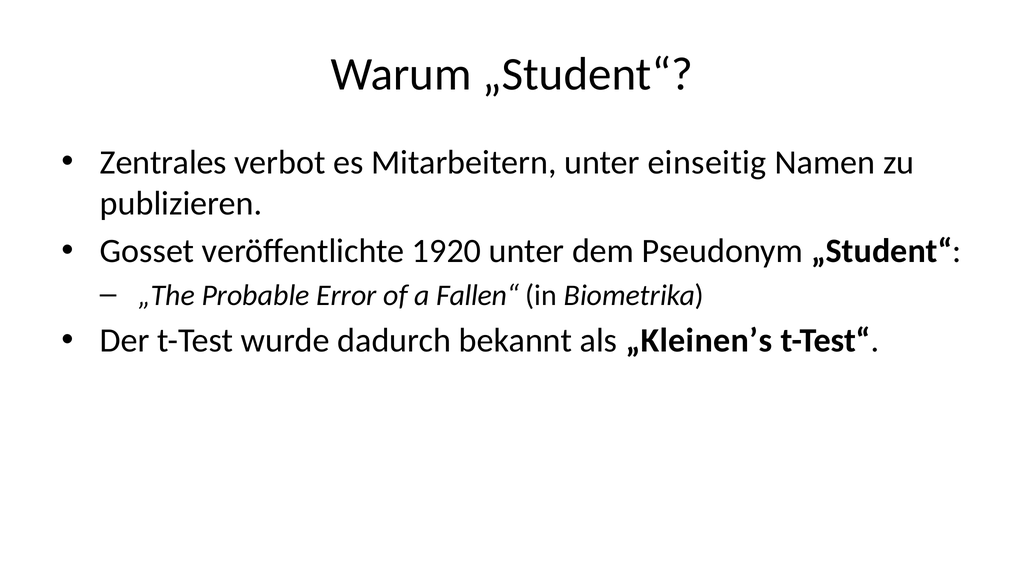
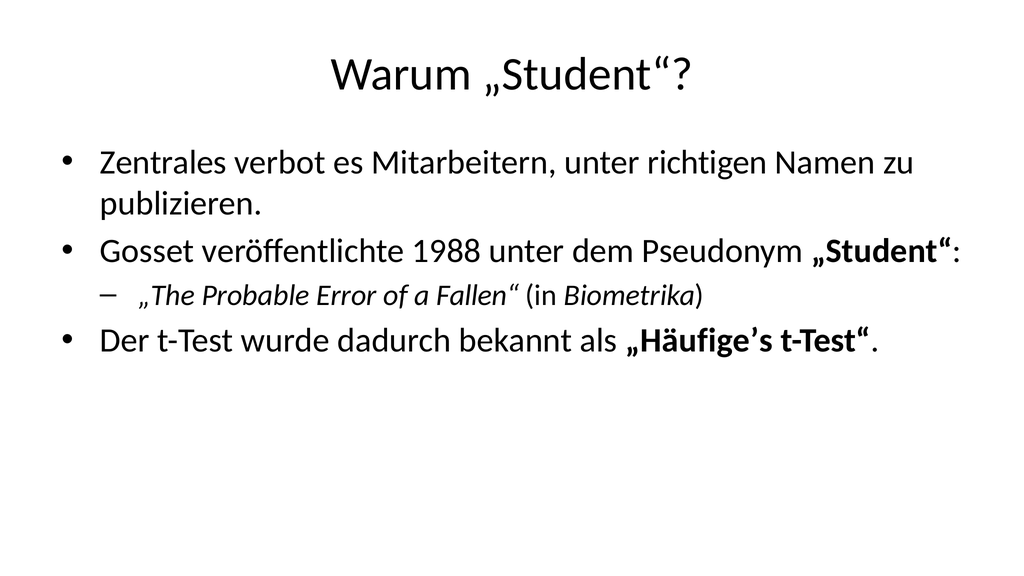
einseitig: einseitig -> richtigen (707, 162)
1920: 1920 -> 1988 (447, 251)
„Kleinen’s: „Kleinen’s -> „Häufige’s (699, 341)
